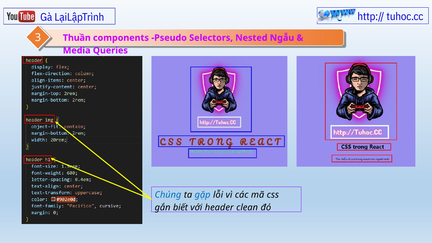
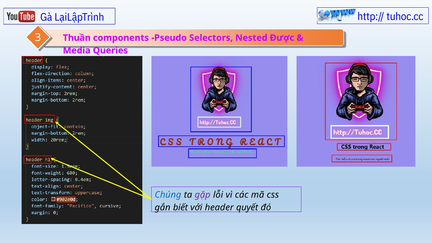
Ngẫu: Ngẫu -> Được (282, 38)
gặp colour: blue -> purple (203, 195)
clean: clean -> quyết (247, 208)
